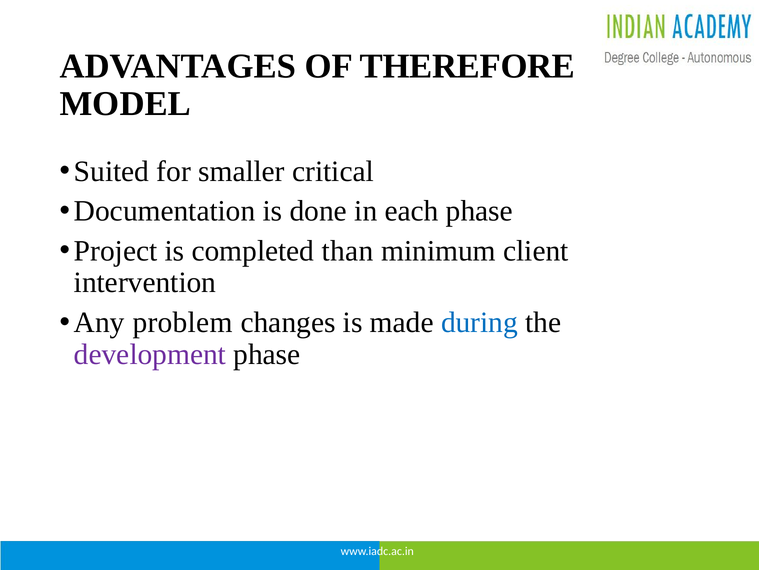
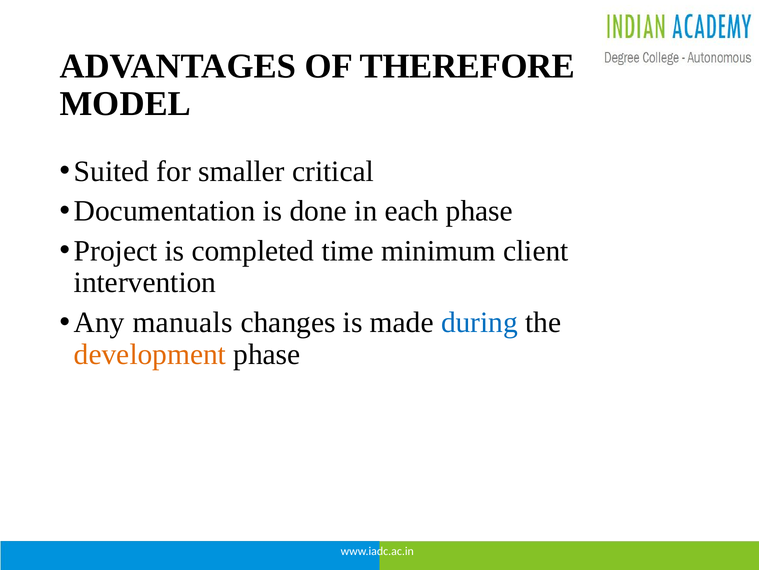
than: than -> time (348, 251)
problem: problem -> manuals (183, 322)
development colour: purple -> orange (150, 354)
